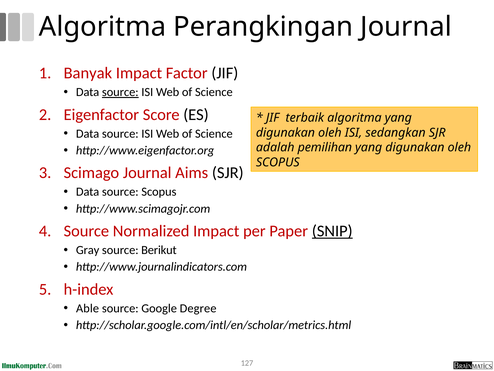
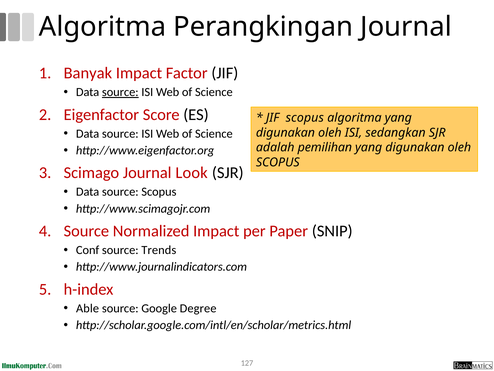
JIF terbaik: terbaik -> scopus (305, 118)
Aims: Aims -> Look (192, 173)
SNIP underline: present -> none (332, 231)
Gray: Gray -> Conf (88, 250)
Berikut: Berikut -> Trends (159, 250)
